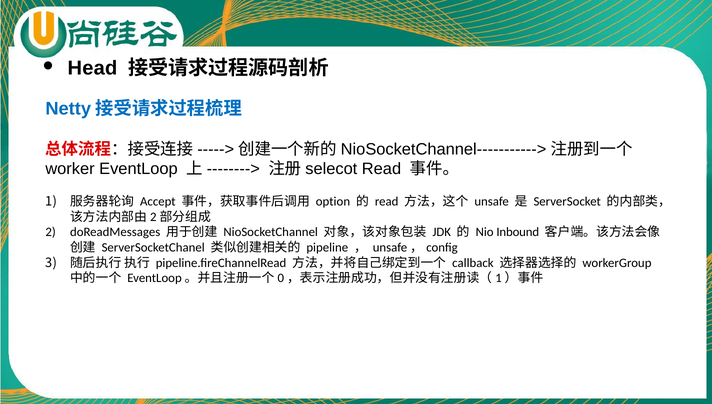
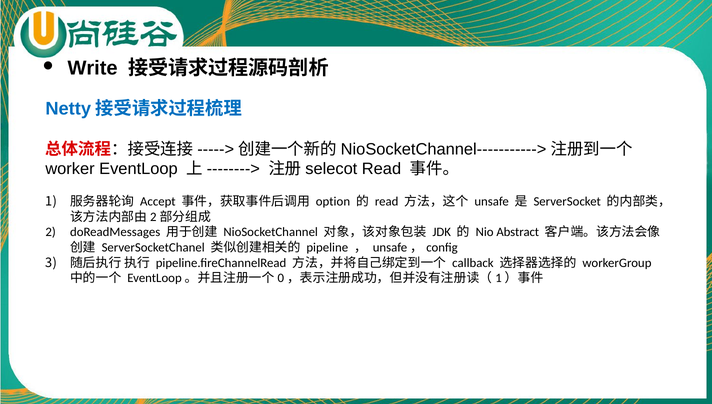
Head: Head -> Write (93, 68)
Inbound: Inbound -> Abstract (518, 232)
